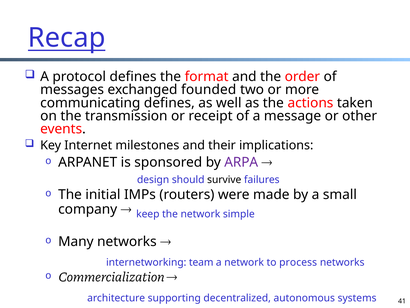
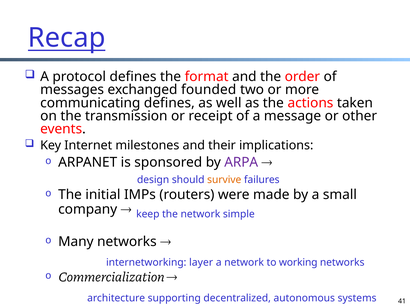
survive colour: black -> orange (224, 180)
team: team -> layer (201, 262)
process: process -> working (298, 262)
